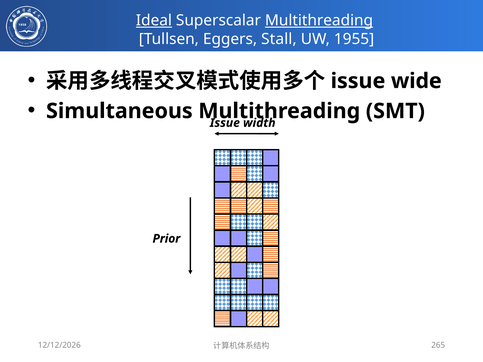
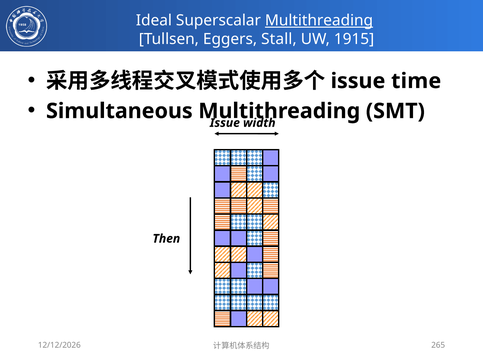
Ideal underline: present -> none (154, 21)
1955: 1955 -> 1915 (354, 39)
wide: wide -> time (416, 81)
Prior: Prior -> Then (166, 239)
